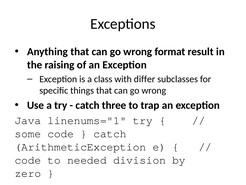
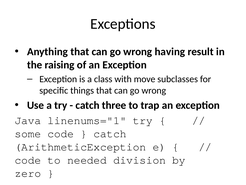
format: format -> having (170, 52)
differ: differ -> move (145, 79)
